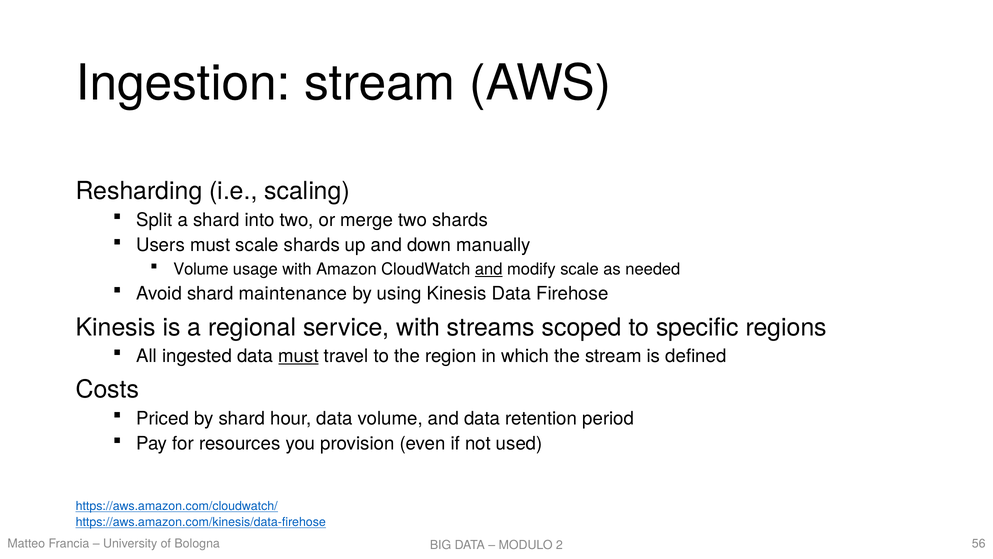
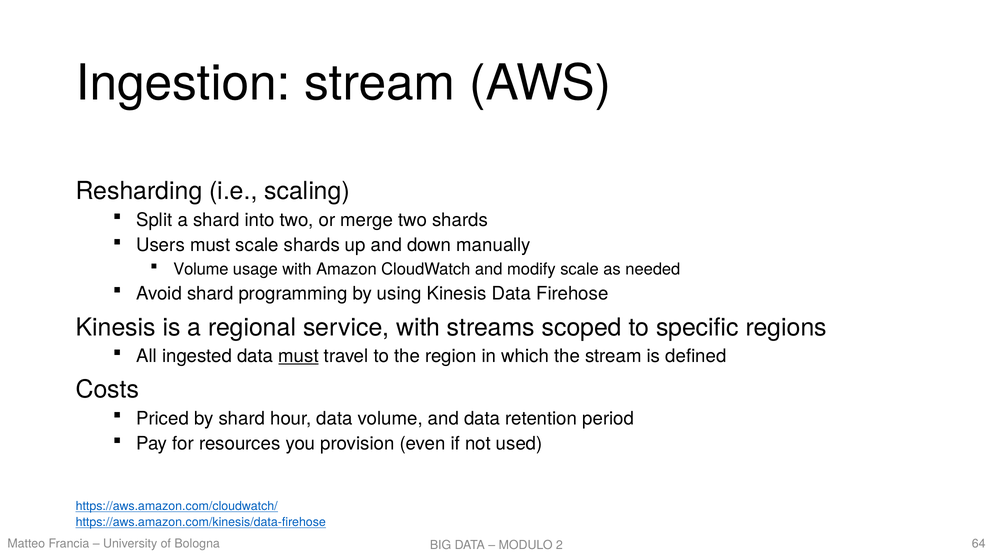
and underline: present -> none (489, 269)
maintenance: maintenance -> programming (293, 293)
56: 56 -> 64 (979, 543)
